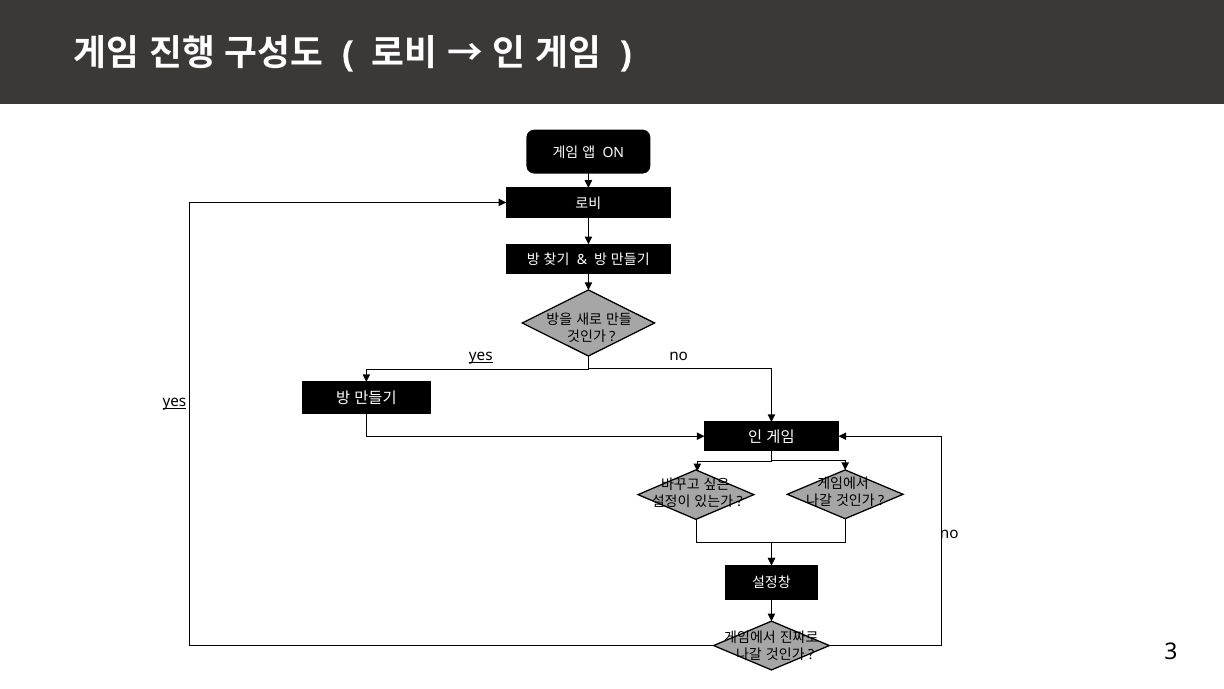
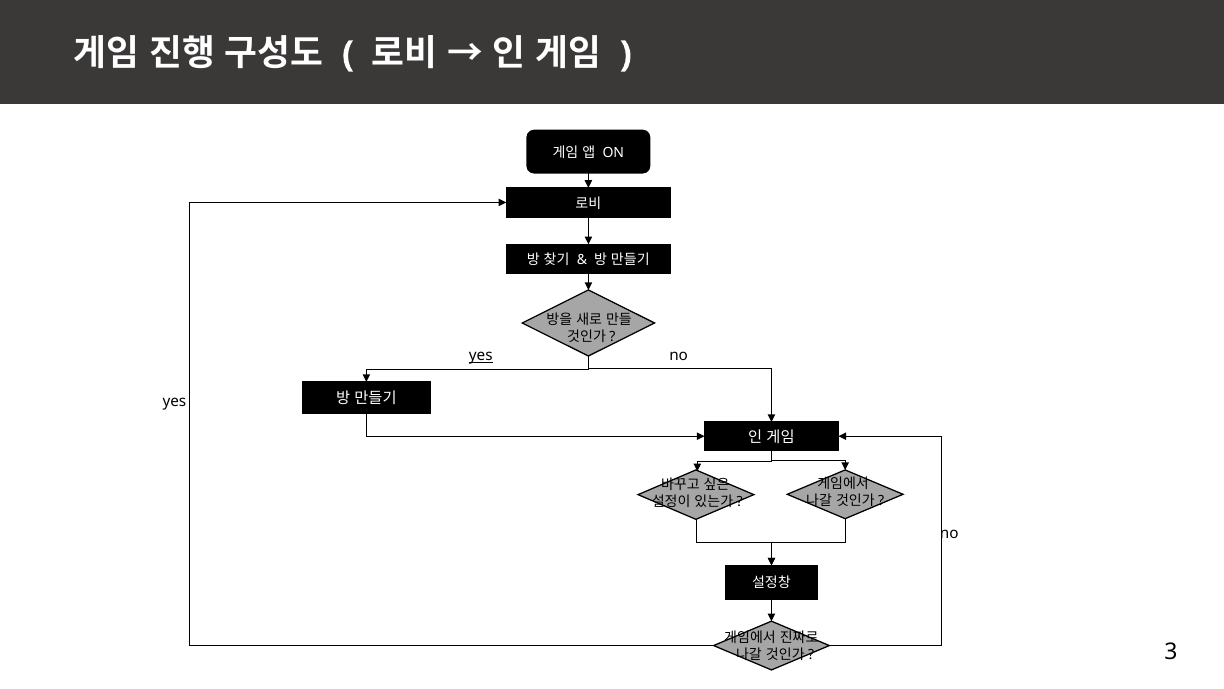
yes underline: present -> none (174, 401)
